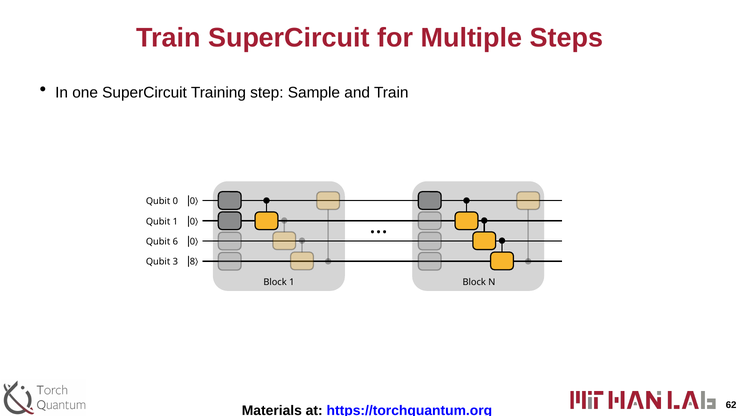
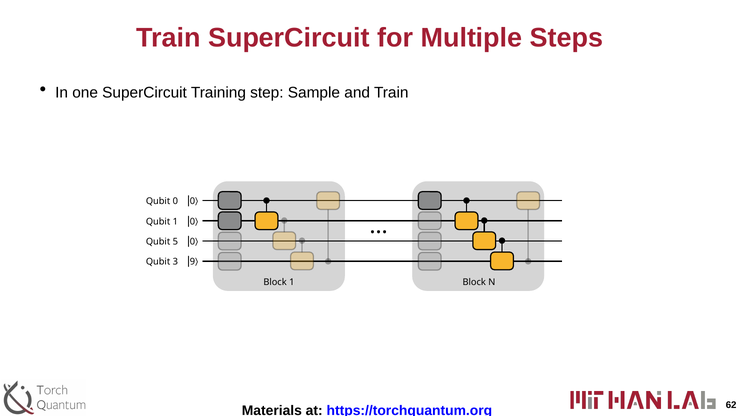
6: 6 -> 5 (175, 242)
8: 8 -> 9 (192, 262)
